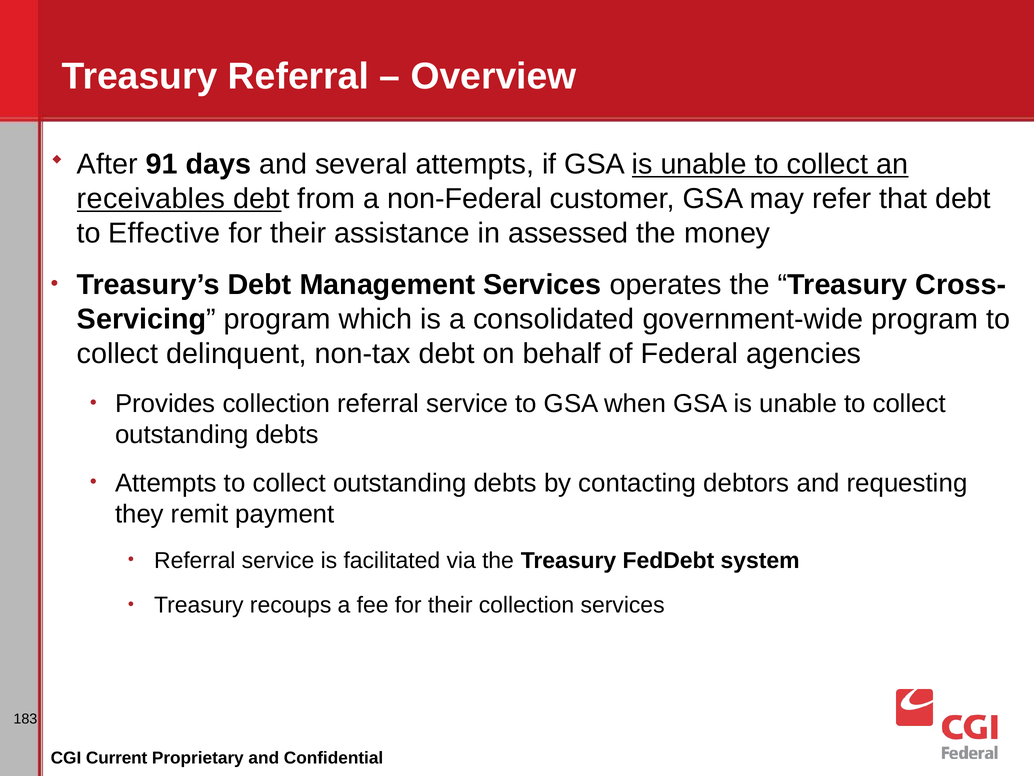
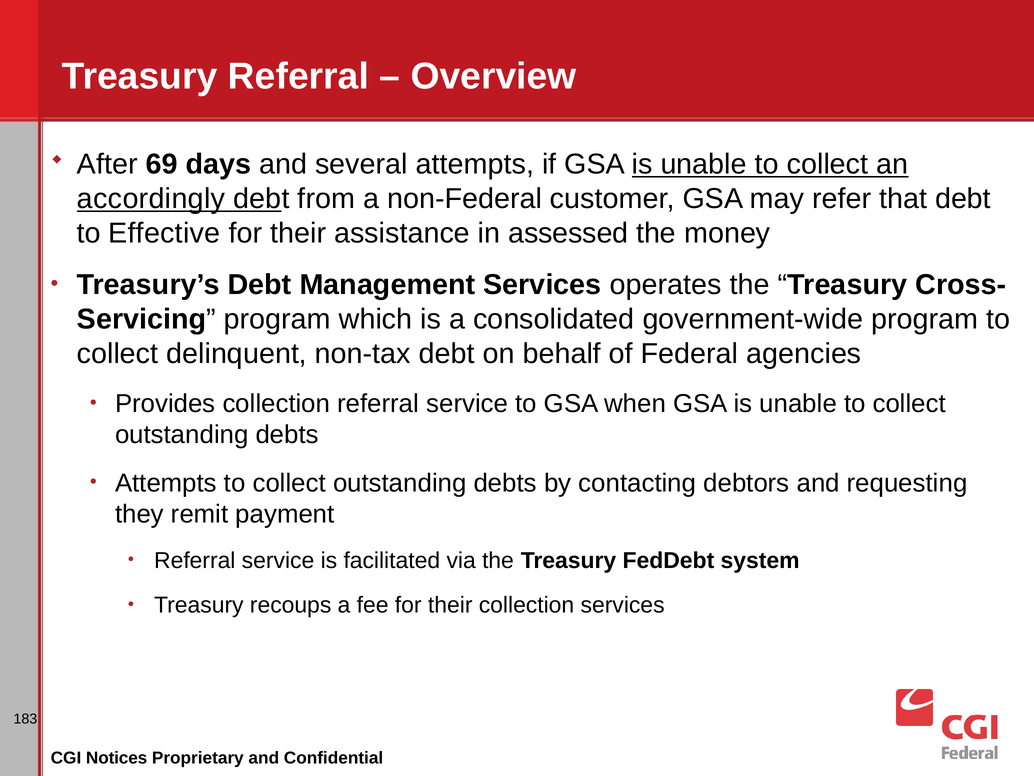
91: 91 -> 69 (162, 164)
receivables: receivables -> accordingly (151, 199)
Current: Current -> Notices (117, 758)
